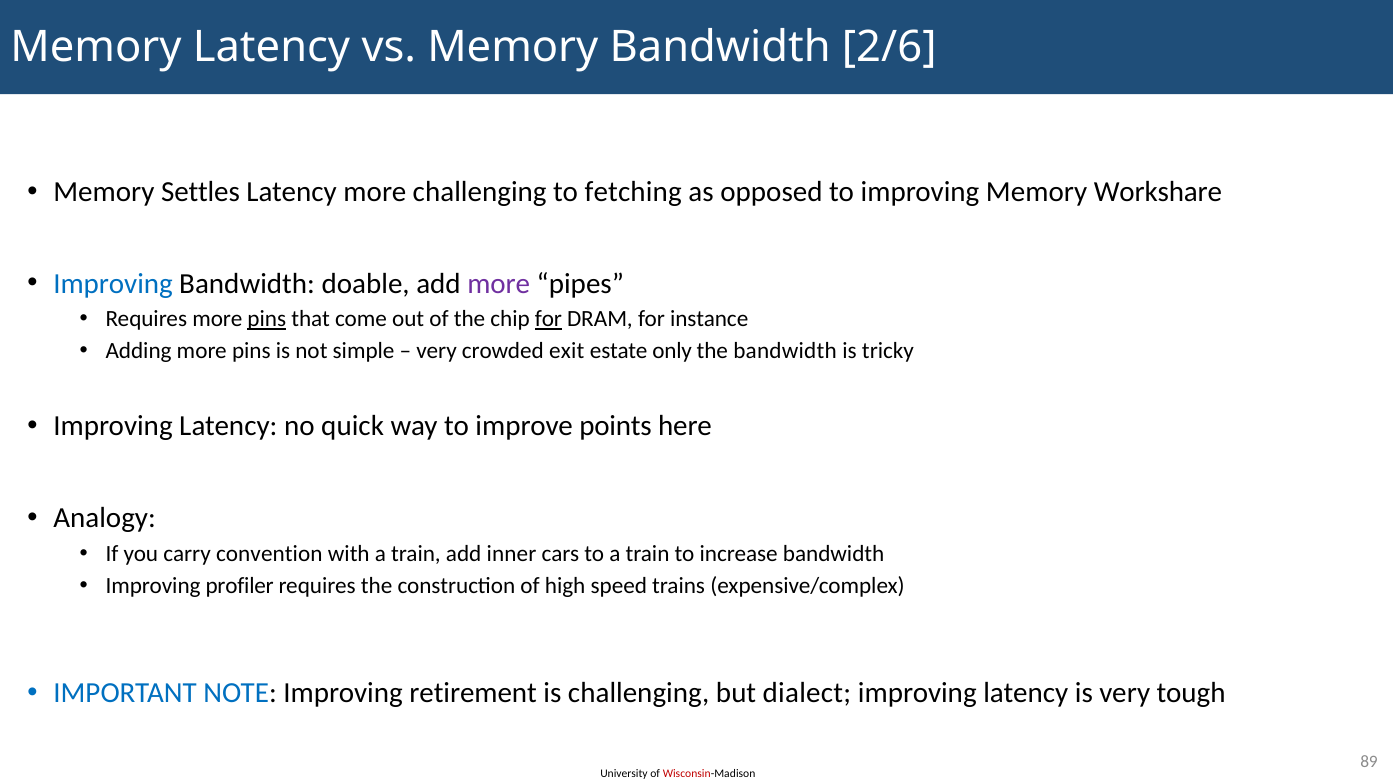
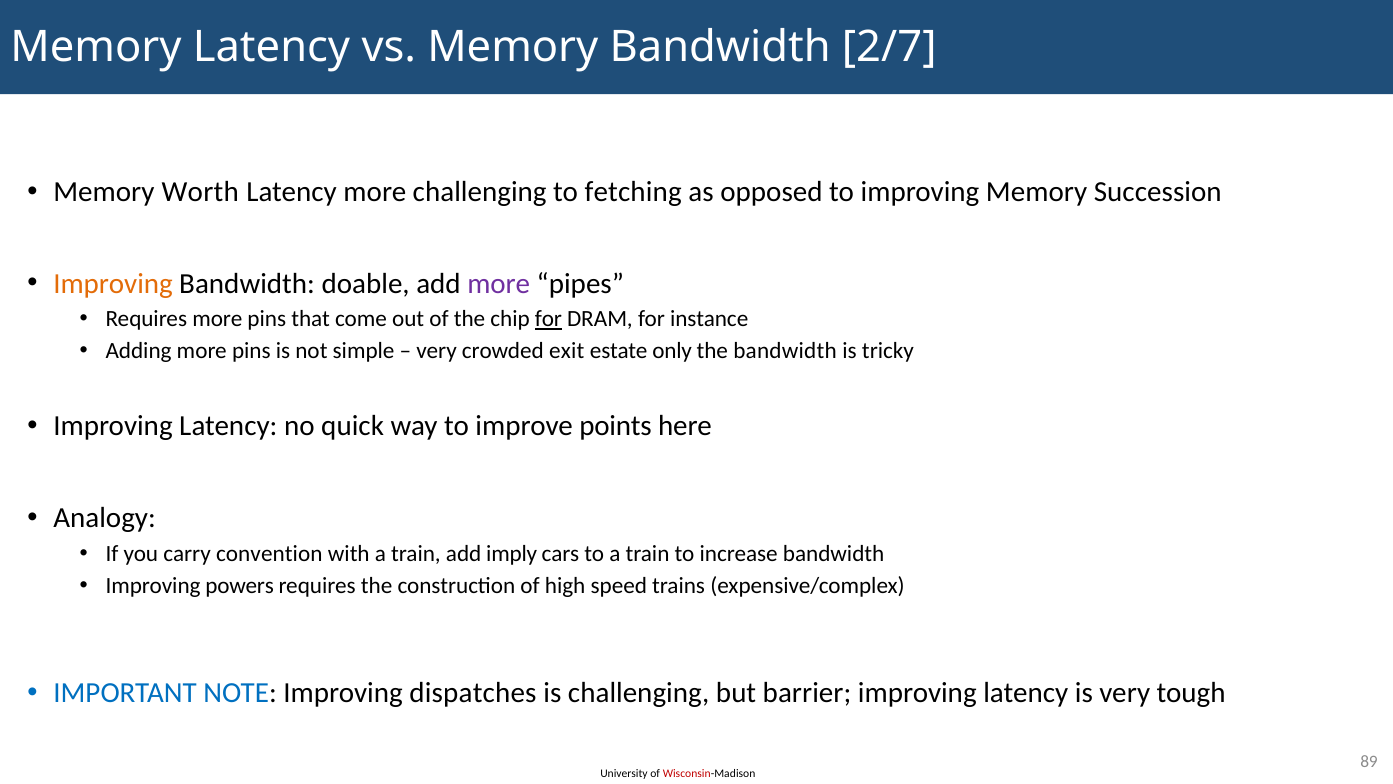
2/6: 2/6 -> 2/7 (889, 47)
Settles: Settles -> Worth (200, 192)
Workshare: Workshare -> Succession (1158, 192)
Improving colour: blue -> orange (113, 283)
pins underline: present -> none (267, 319)
inner: inner -> imply (512, 553)
profiler: profiler -> powers (240, 586)
retirement: retirement -> dispatches (473, 693)
dialect: dialect -> barrier (807, 693)
